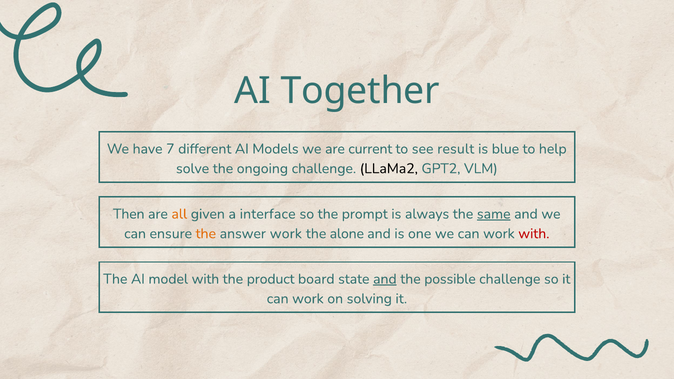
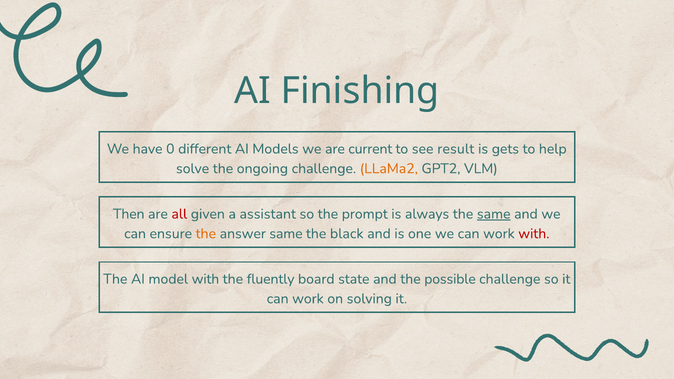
Together: Together -> Finishing (360, 91)
7: 7 -> 0 (170, 149)
blue: blue -> gets (505, 149)
LLaMa2 colour: black -> orange (389, 169)
all colour: orange -> red (179, 214)
interface: interface -> assistant (268, 214)
answer work: work -> same (286, 234)
alone: alone -> black (347, 234)
product: product -> fluently (271, 279)
and underline: present -> none (385, 279)
